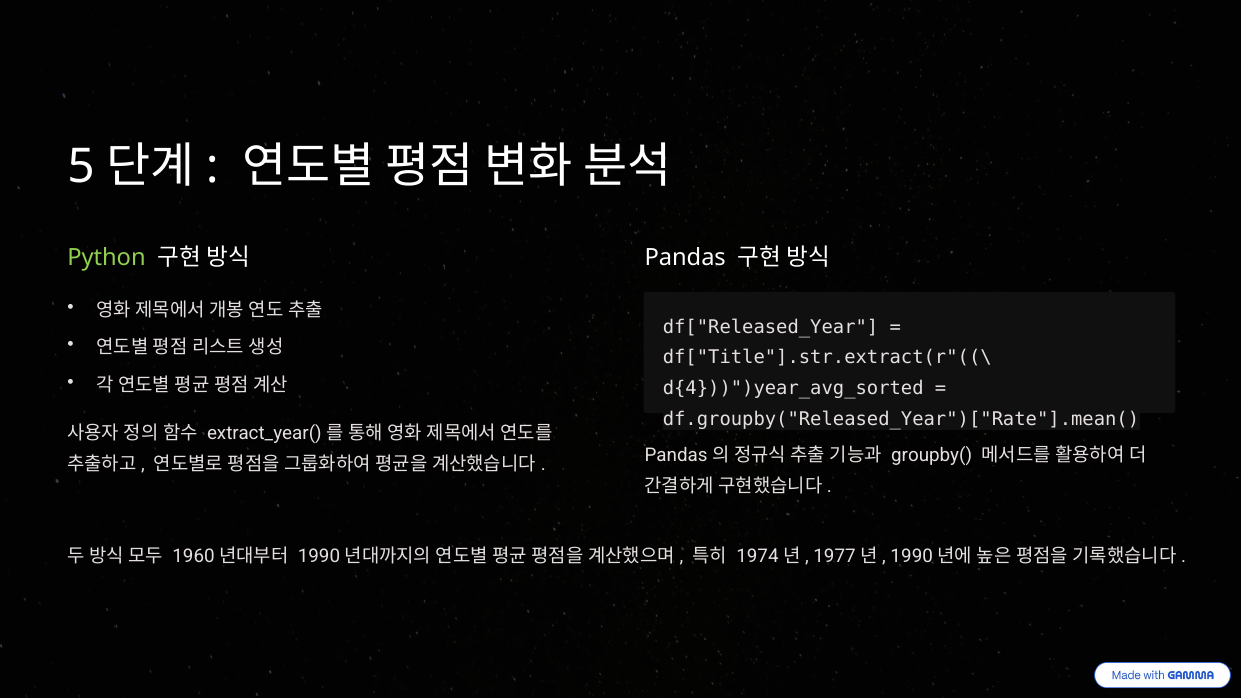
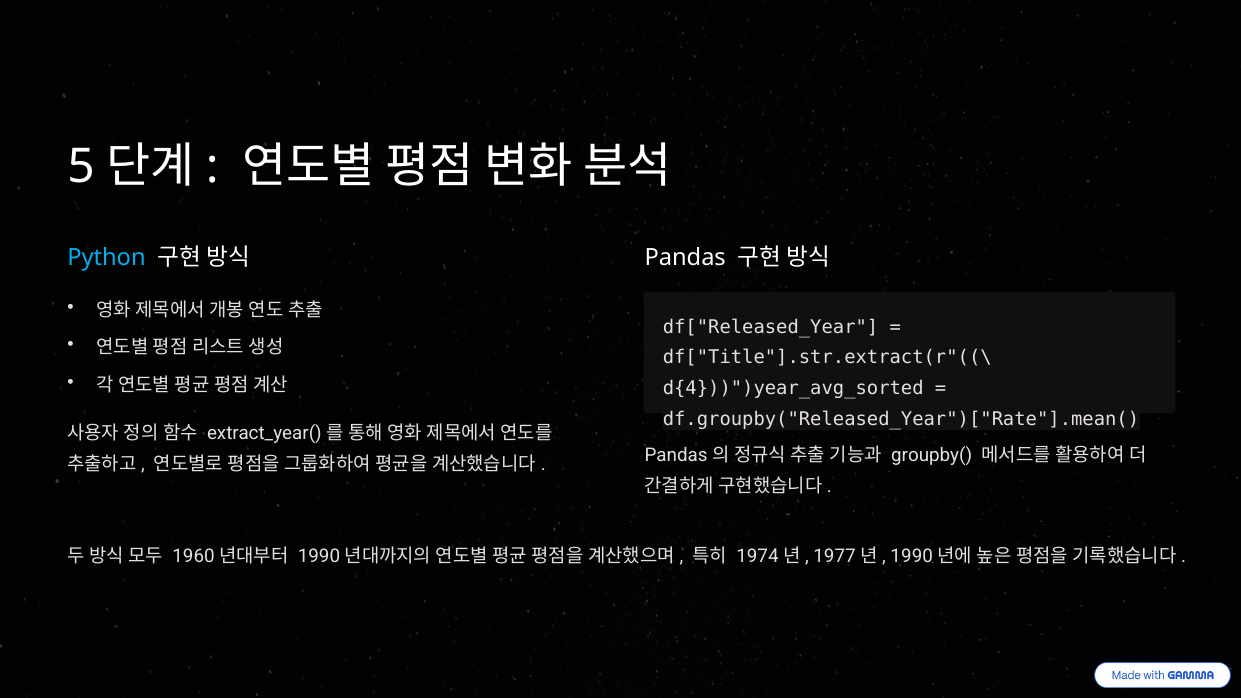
Python colour: light green -> light blue (106, 257)
